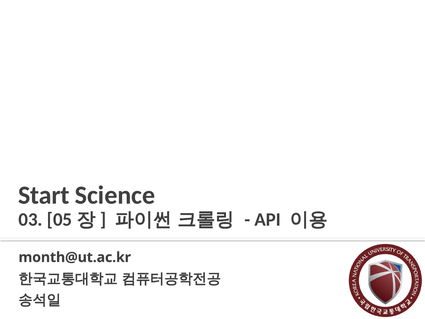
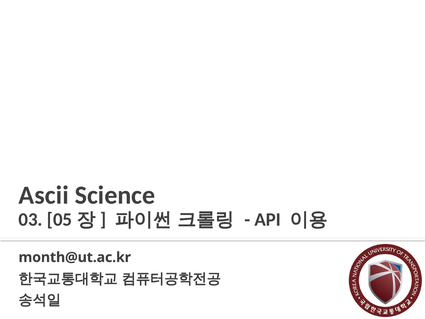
Start: Start -> Ascii (44, 195)
